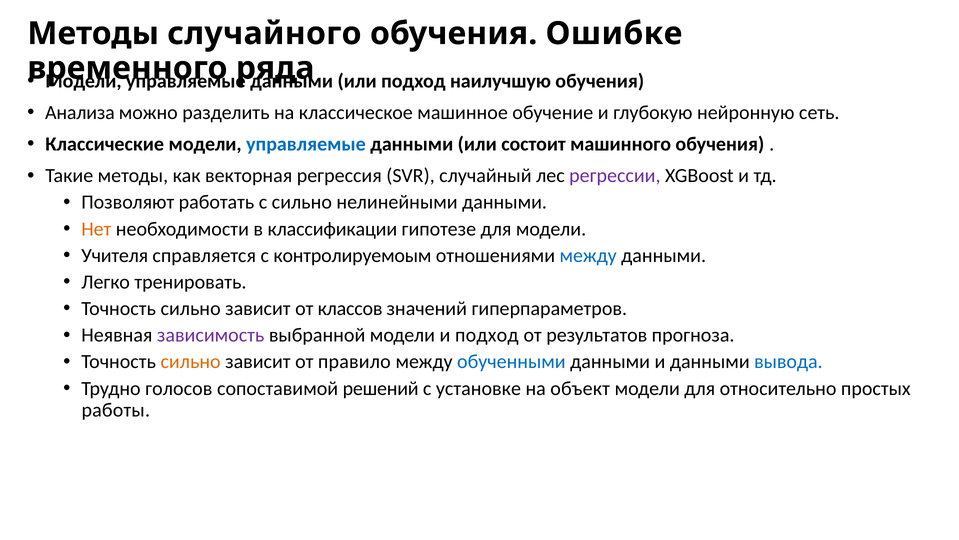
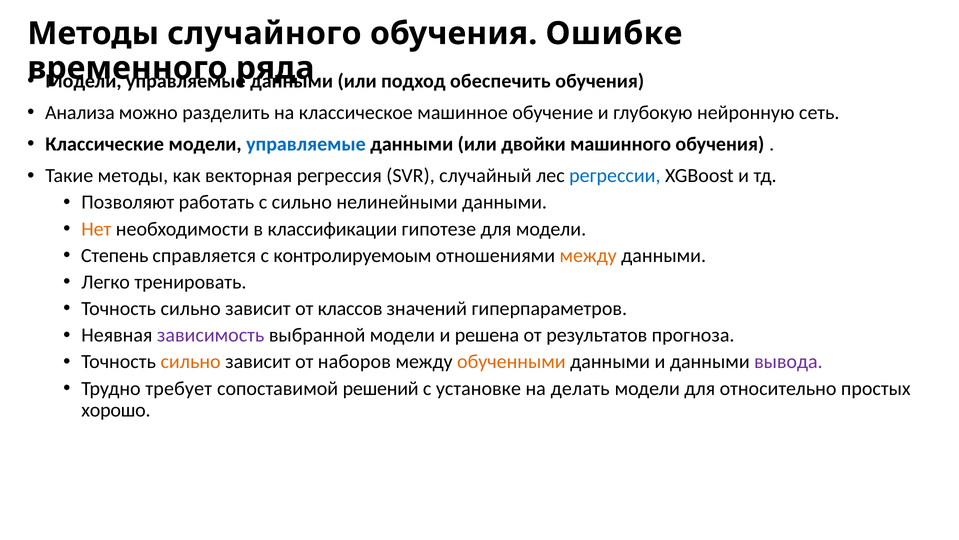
наилучшую: наилучшую -> обеспечить (500, 81)
состоит: состоит -> двойки (533, 144)
регрессии colour: purple -> blue (615, 176)
Учителя: Учителя -> Степень (115, 255)
между colour: blue -> orange (588, 255)
и подход: подход -> решена (487, 335)
правило: правило -> наборов (354, 361)
обученными colour: blue -> orange (511, 361)
вывода colour: blue -> purple (788, 361)
голосов: голосов -> требует (179, 388)
объект: объект -> делать (580, 388)
работы: работы -> хорошо (116, 410)
